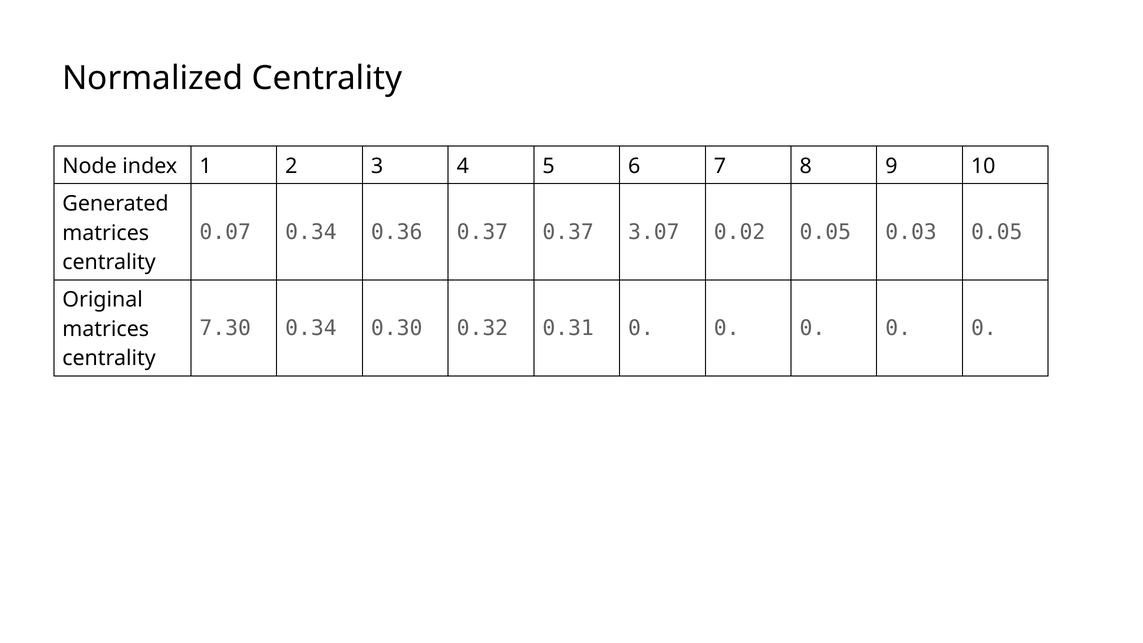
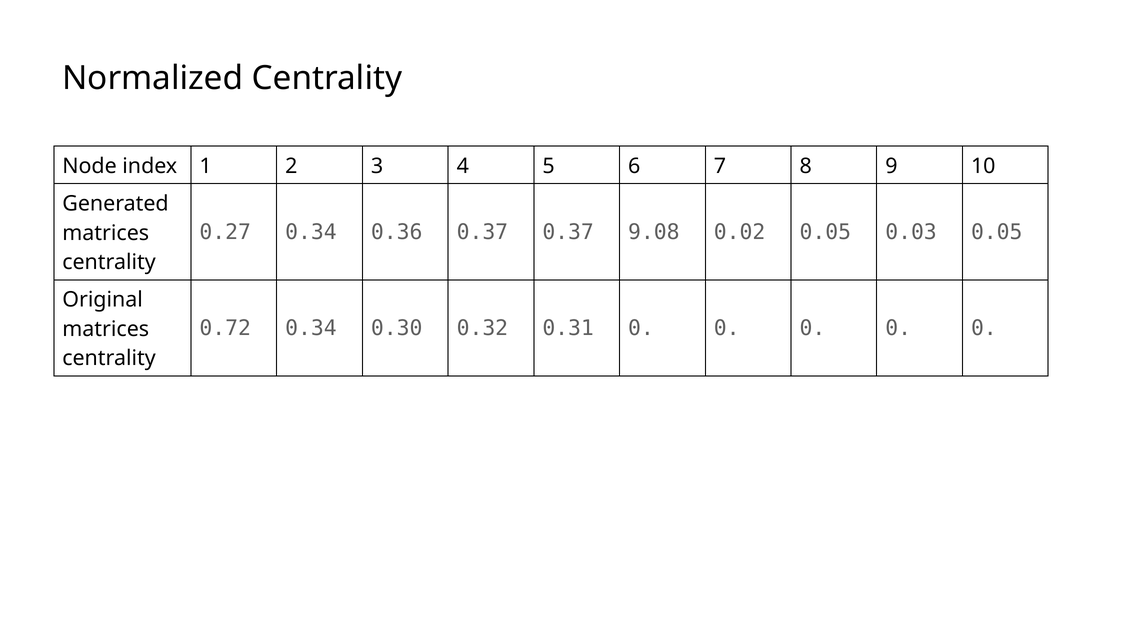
0.07: 0.07 -> 0.27 (225, 232)
3.07: 3.07 -> 9.08 (654, 232)
7.30: 7.30 -> 0.72 (225, 328)
